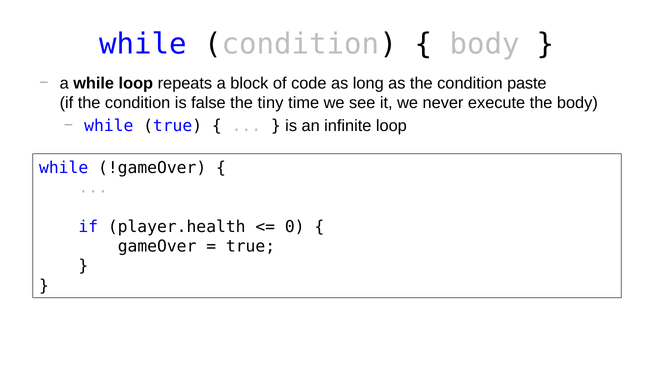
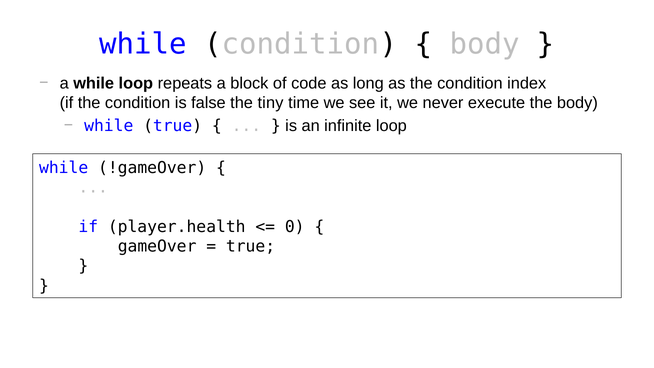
paste: paste -> index (527, 83)
